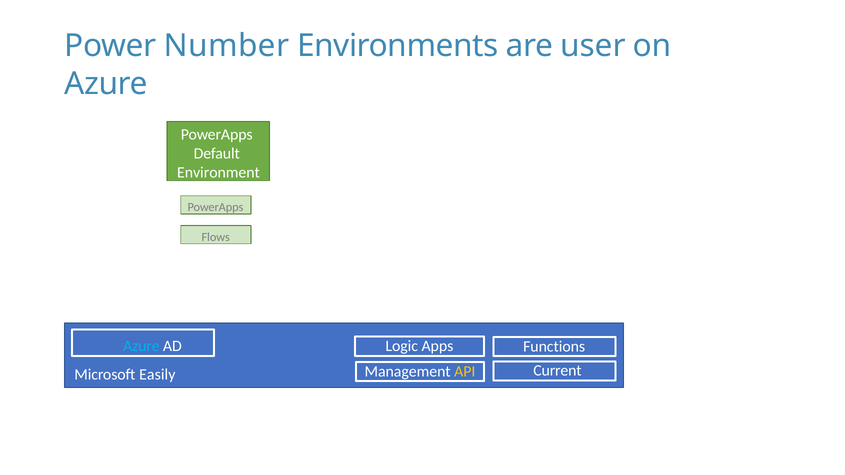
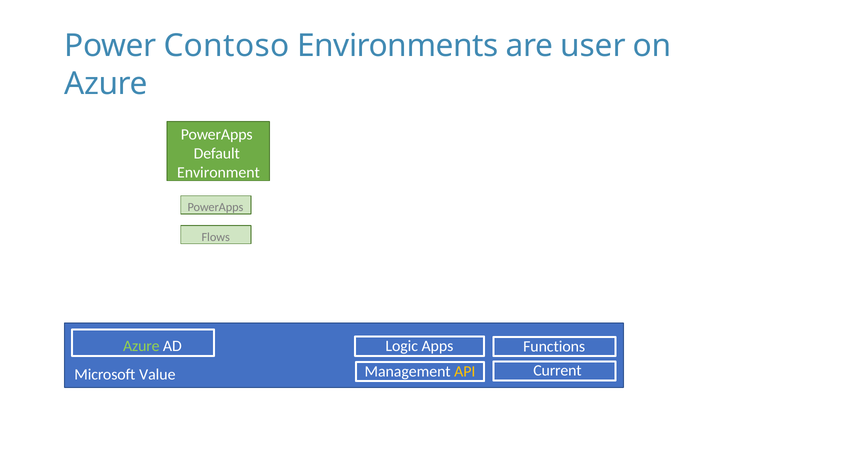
Number: Number -> Contoso (226, 46)
Azure colour: light blue -> light green (141, 346)
Easily: Easily -> Value (157, 375)
